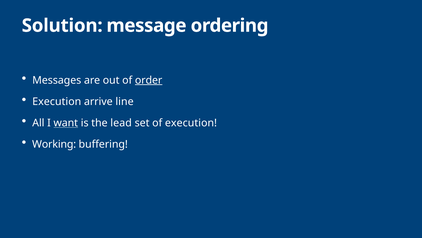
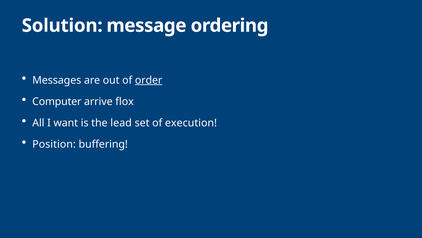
Execution: Execution -> Computer (57, 101)
line: line -> flox (125, 101)
want underline: present -> none (66, 123)
Working: Working -> Position (54, 144)
